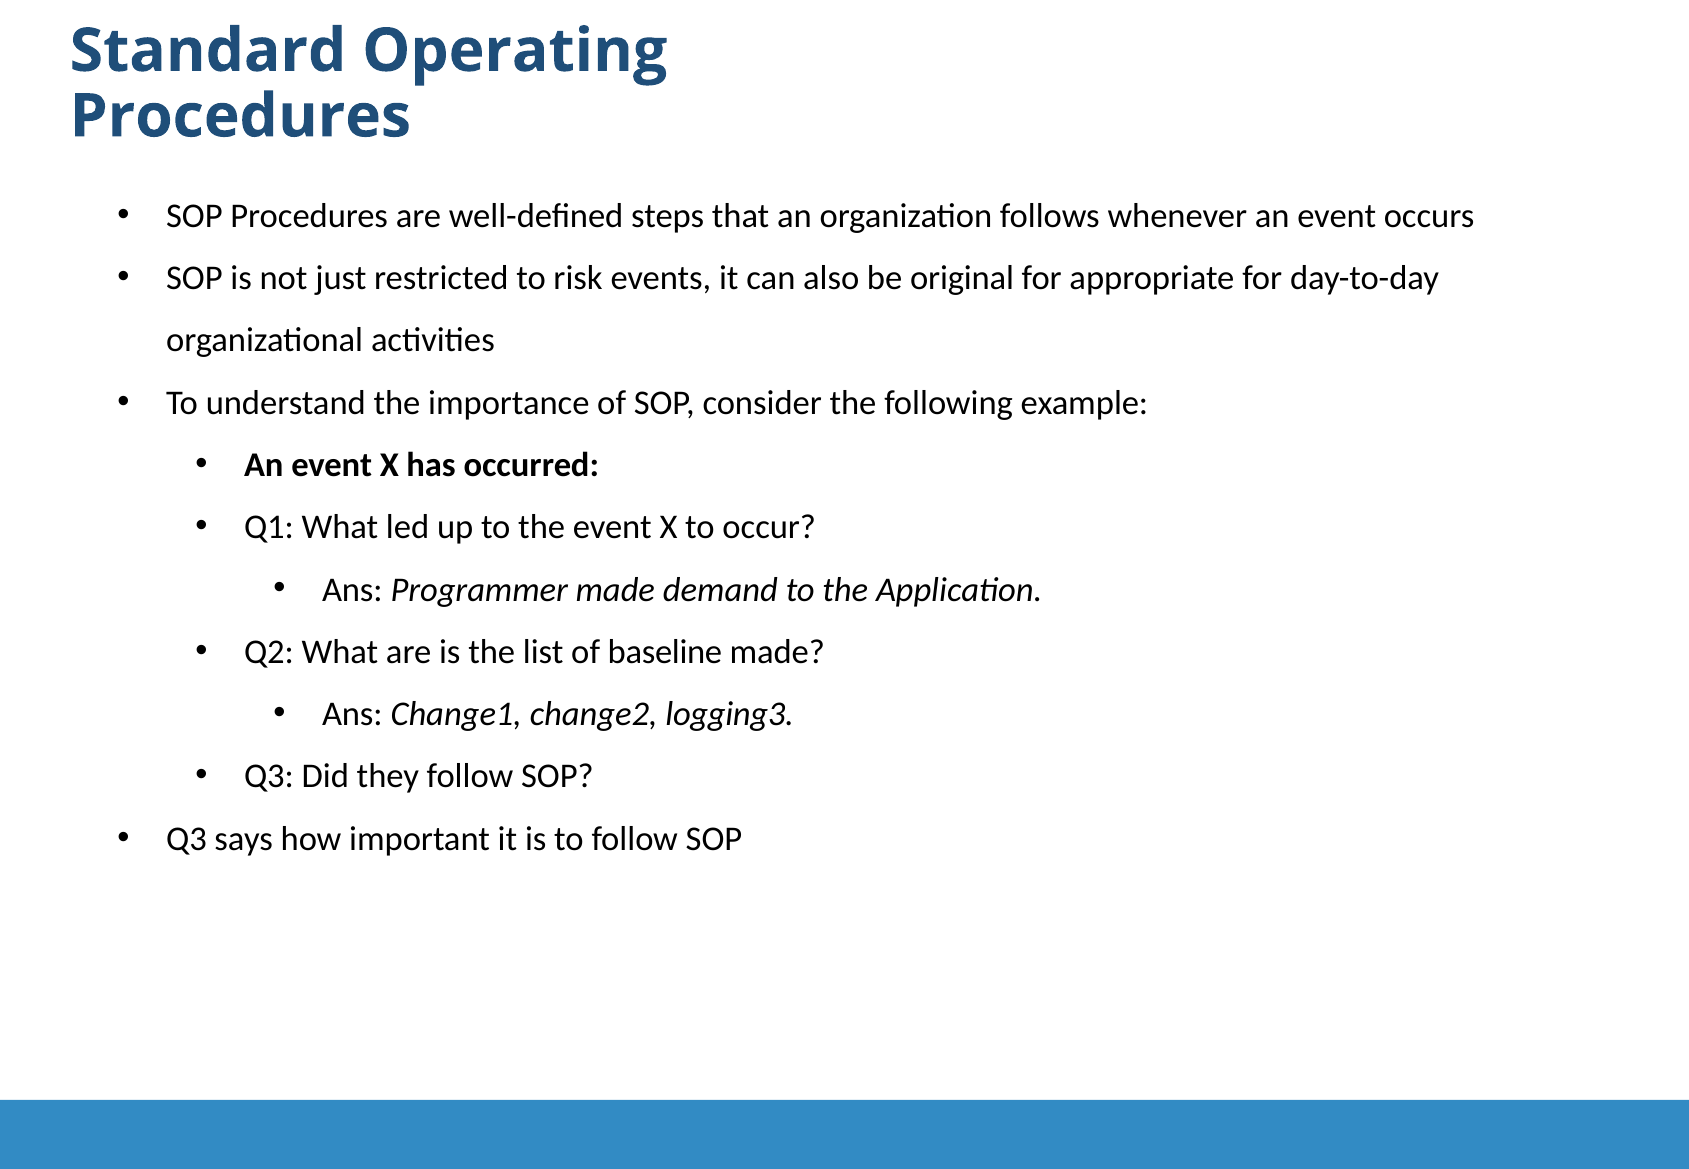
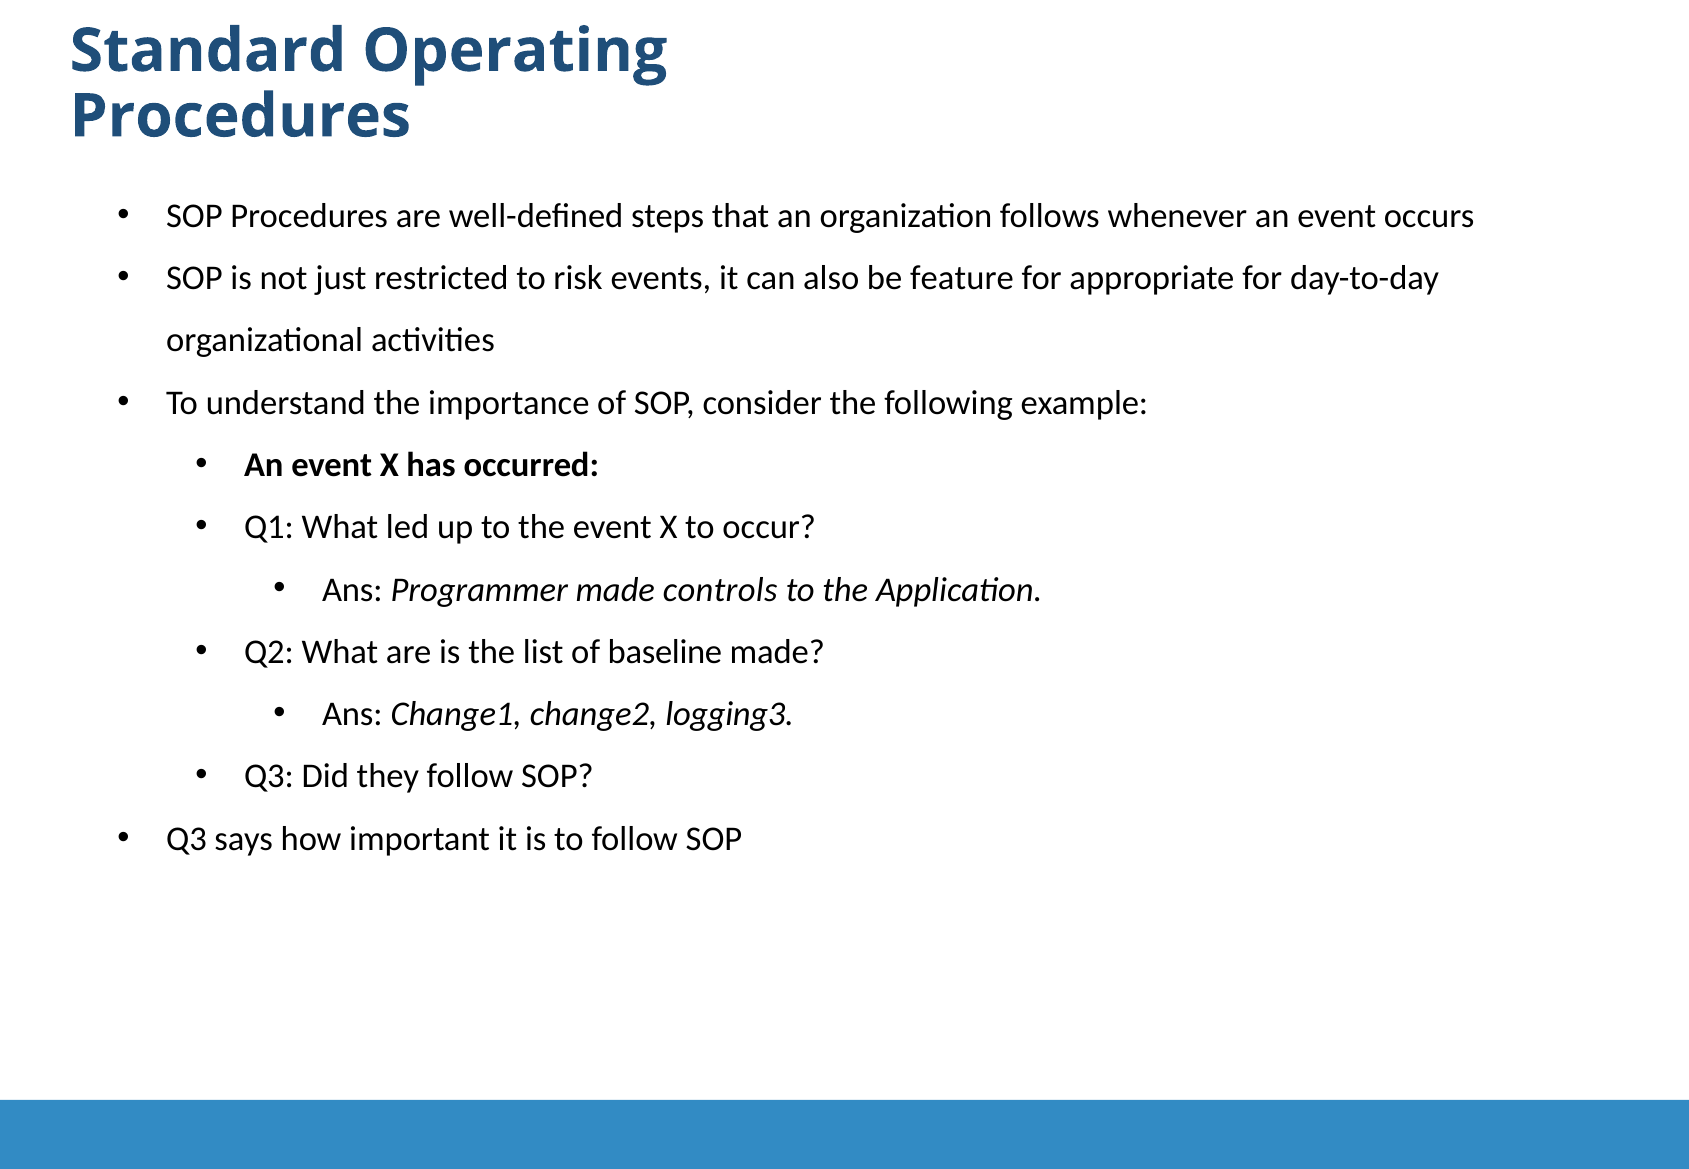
original: original -> feature (962, 278)
demand: demand -> controls (720, 590)
